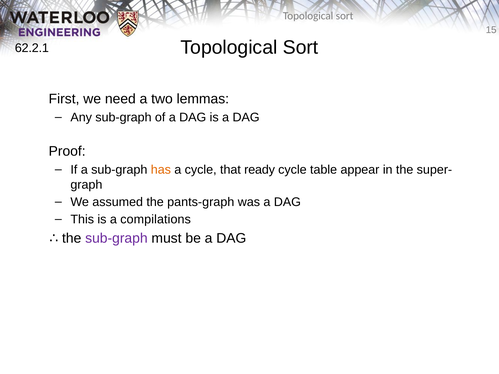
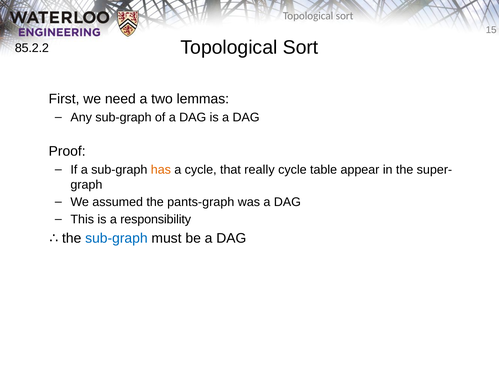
62.2.1: 62.2.1 -> 85.2.2 (32, 48)
ready: ready -> really (259, 170)
compilations: compilations -> responsibility (156, 220)
sub-graph colour: purple -> blue (116, 238)
